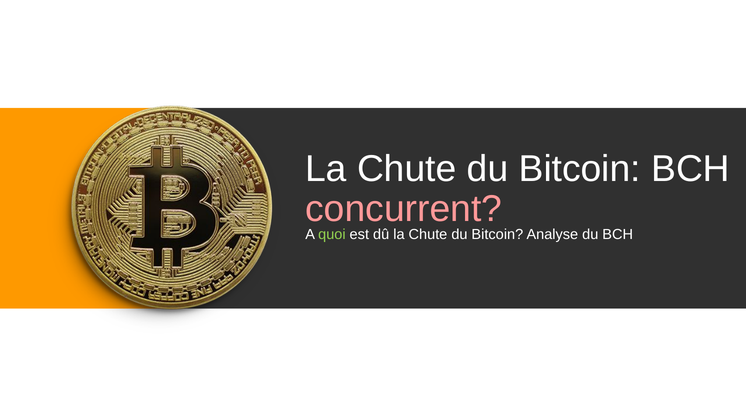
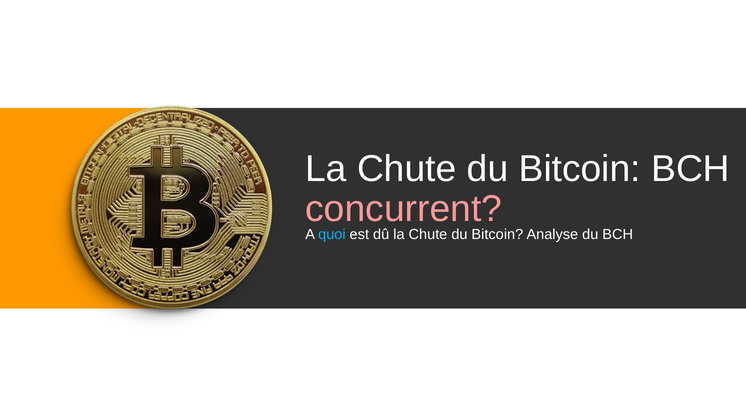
quoi colour: light green -> light blue (332, 234)
